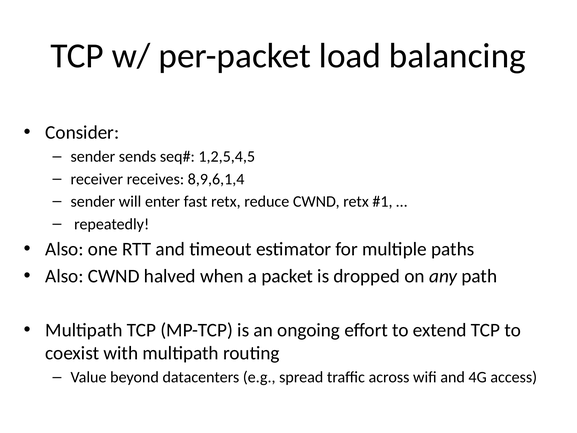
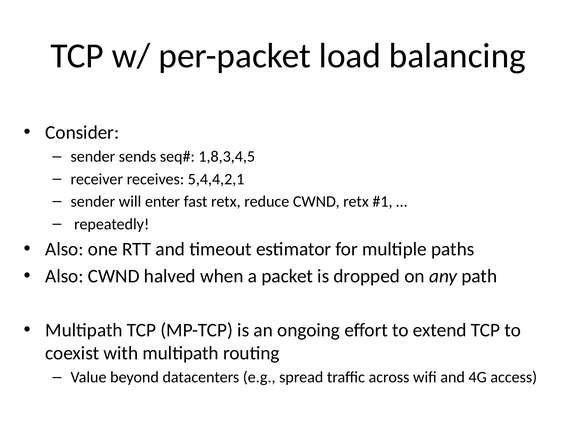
1,2,5,4,5: 1,2,5,4,5 -> 1,8,3,4,5 (227, 157)
8,9,6,1,4: 8,9,6,1,4 -> 5,4,4,2,1 (216, 179)
